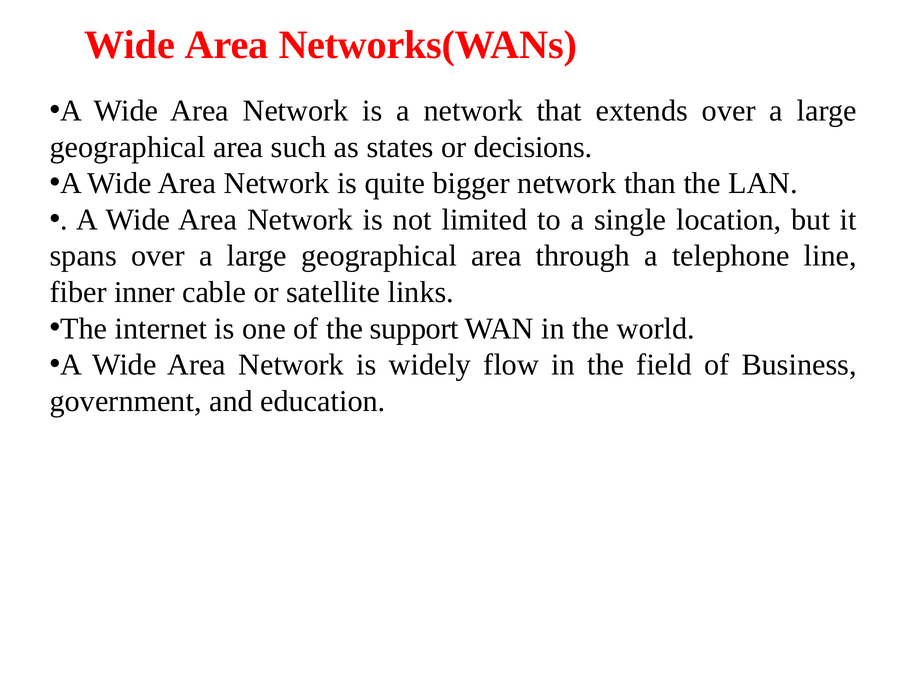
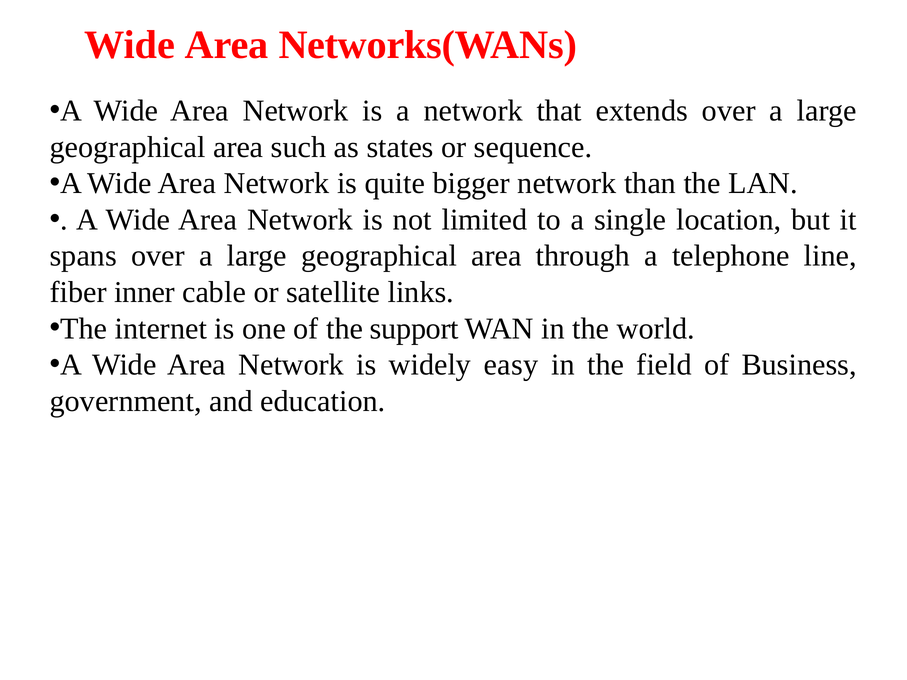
decisions: decisions -> sequence (533, 147)
flow: flow -> easy (511, 365)
